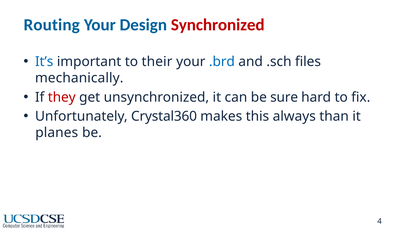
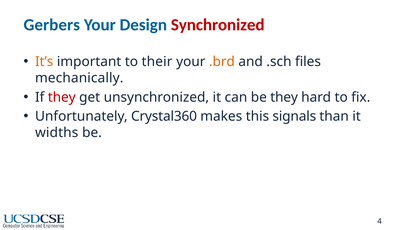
Routing: Routing -> Gerbers (52, 25)
It’s colour: blue -> orange (44, 62)
.brd colour: blue -> orange (222, 62)
be sure: sure -> they (284, 97)
always: always -> signals (294, 116)
planes: planes -> widths (57, 133)
